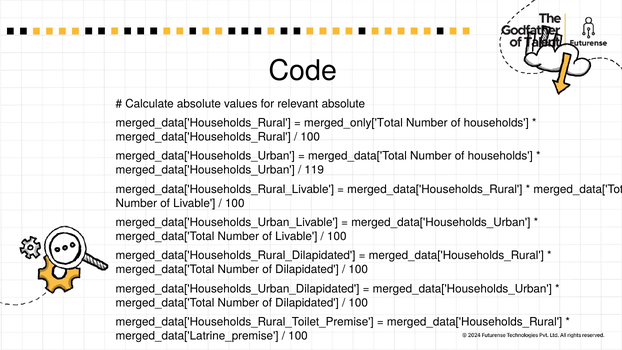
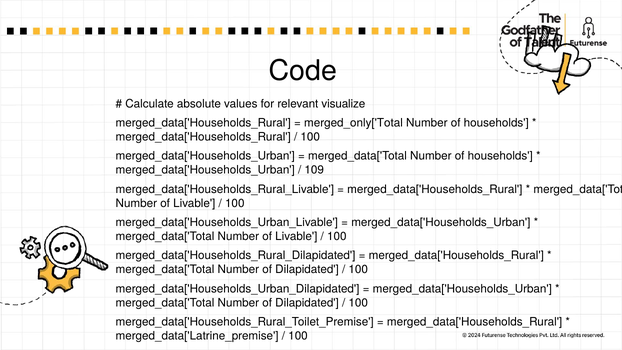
relevant absolute: absolute -> visualize (343, 104)
119: 119 -> 109 (314, 170)
